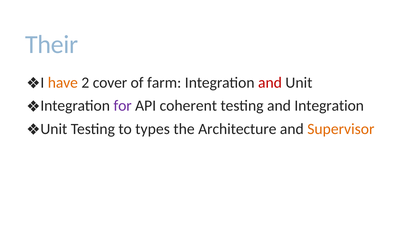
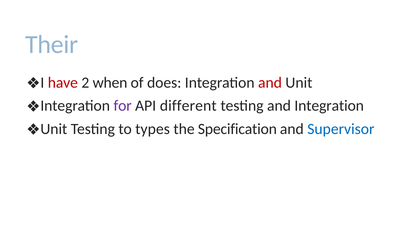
have colour: orange -> red (63, 83)
cover: cover -> when (110, 83)
farm: farm -> does (164, 83)
coherent: coherent -> different (188, 106)
Architecture: Architecture -> Specification (237, 129)
Supervisor colour: orange -> blue (341, 129)
